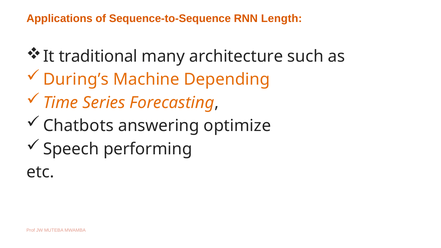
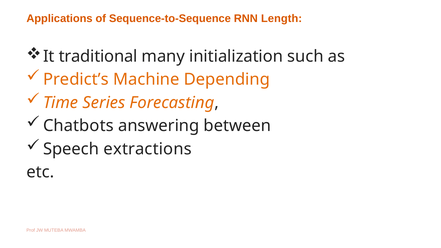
architecture: architecture -> initialization (236, 56)
During’s: During’s -> Predict’s (76, 79)
optimize: optimize -> between (237, 126)
performing: performing -> extractions (148, 149)
